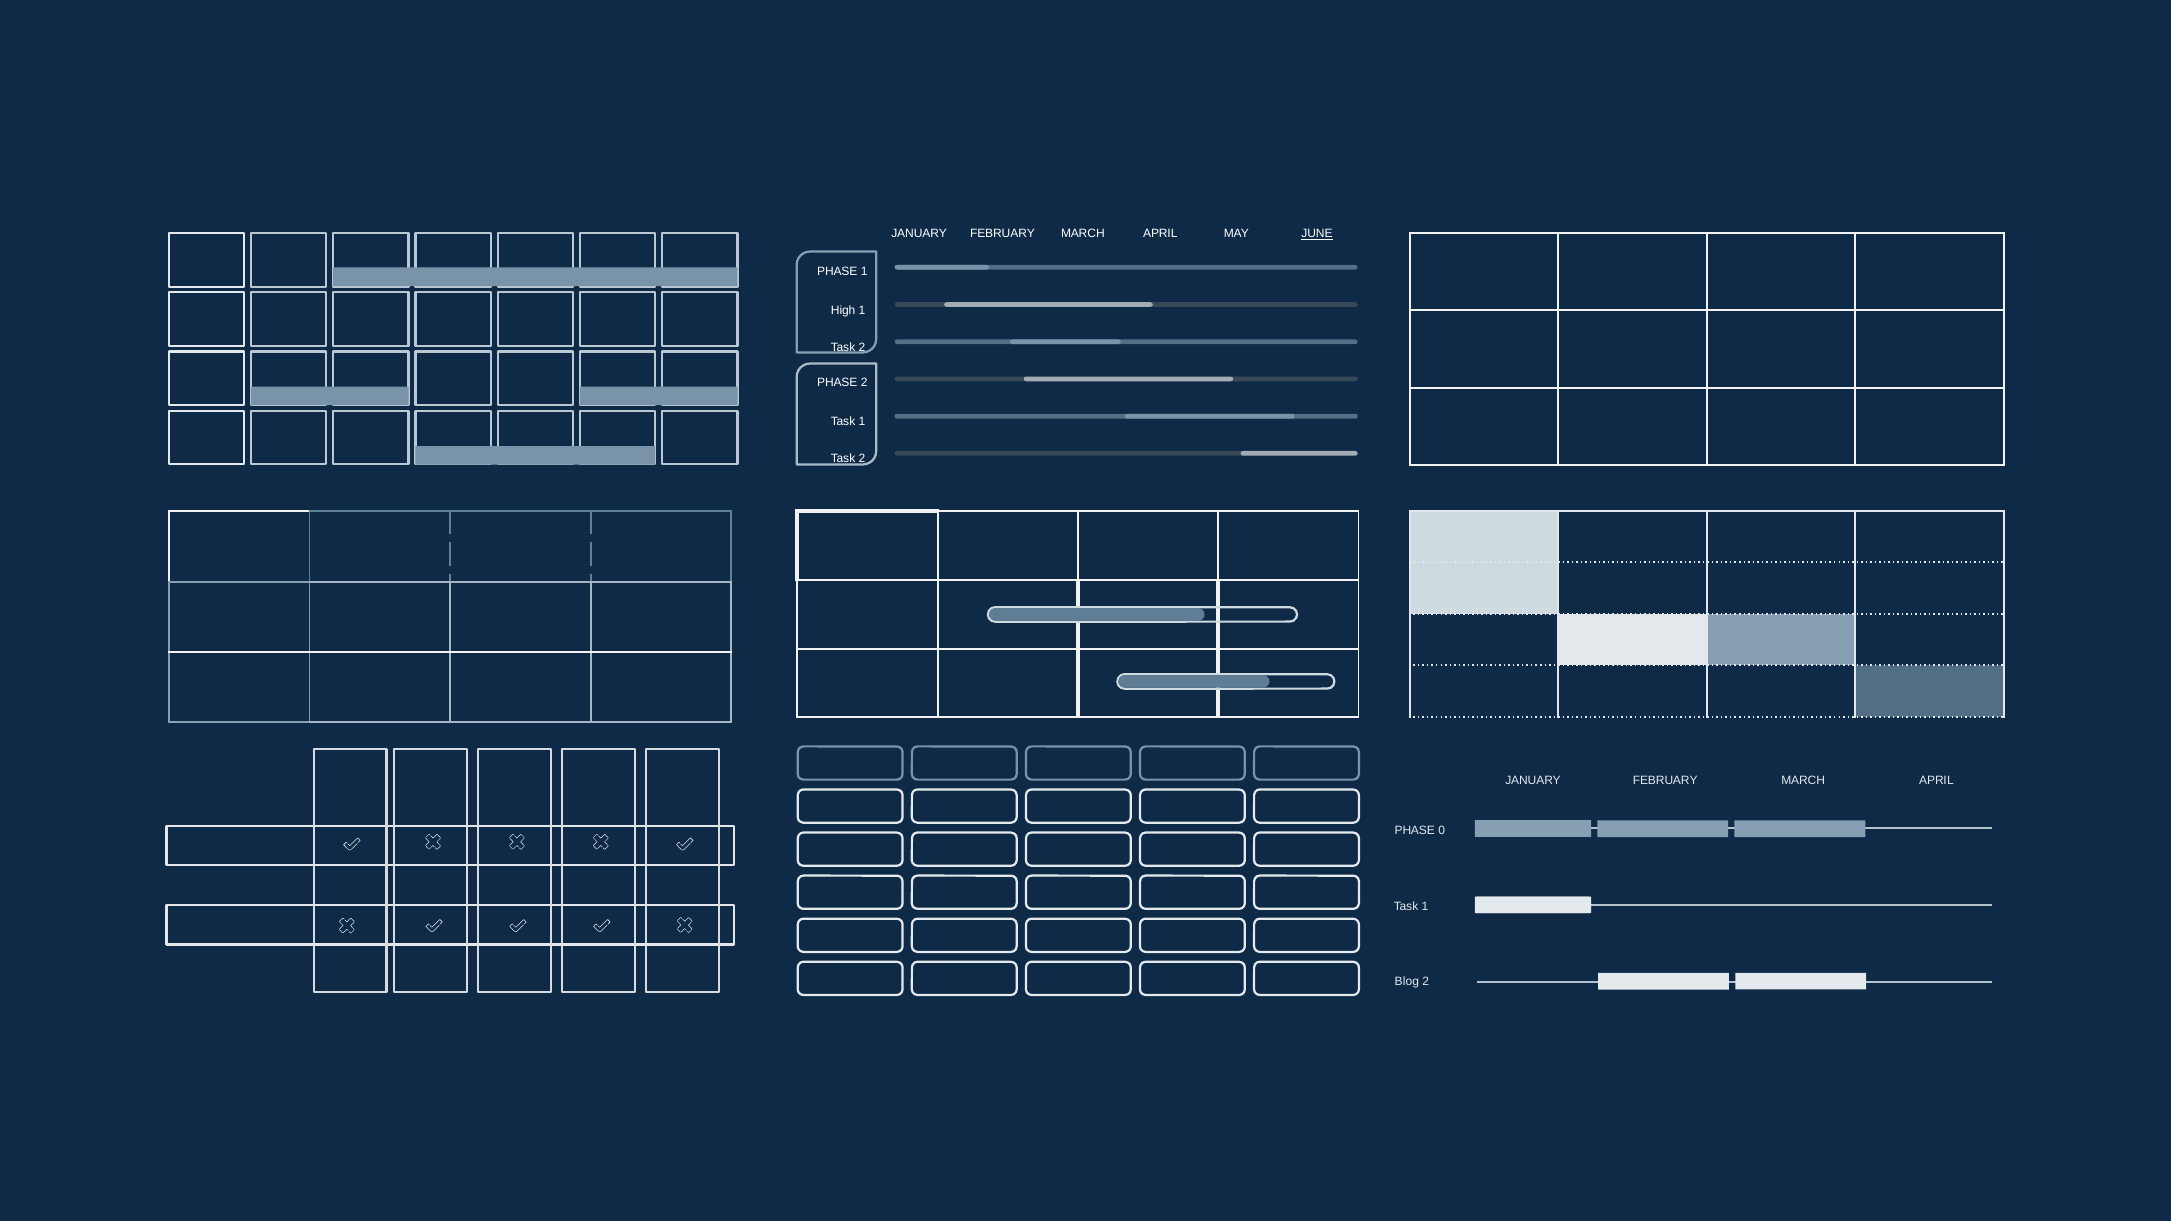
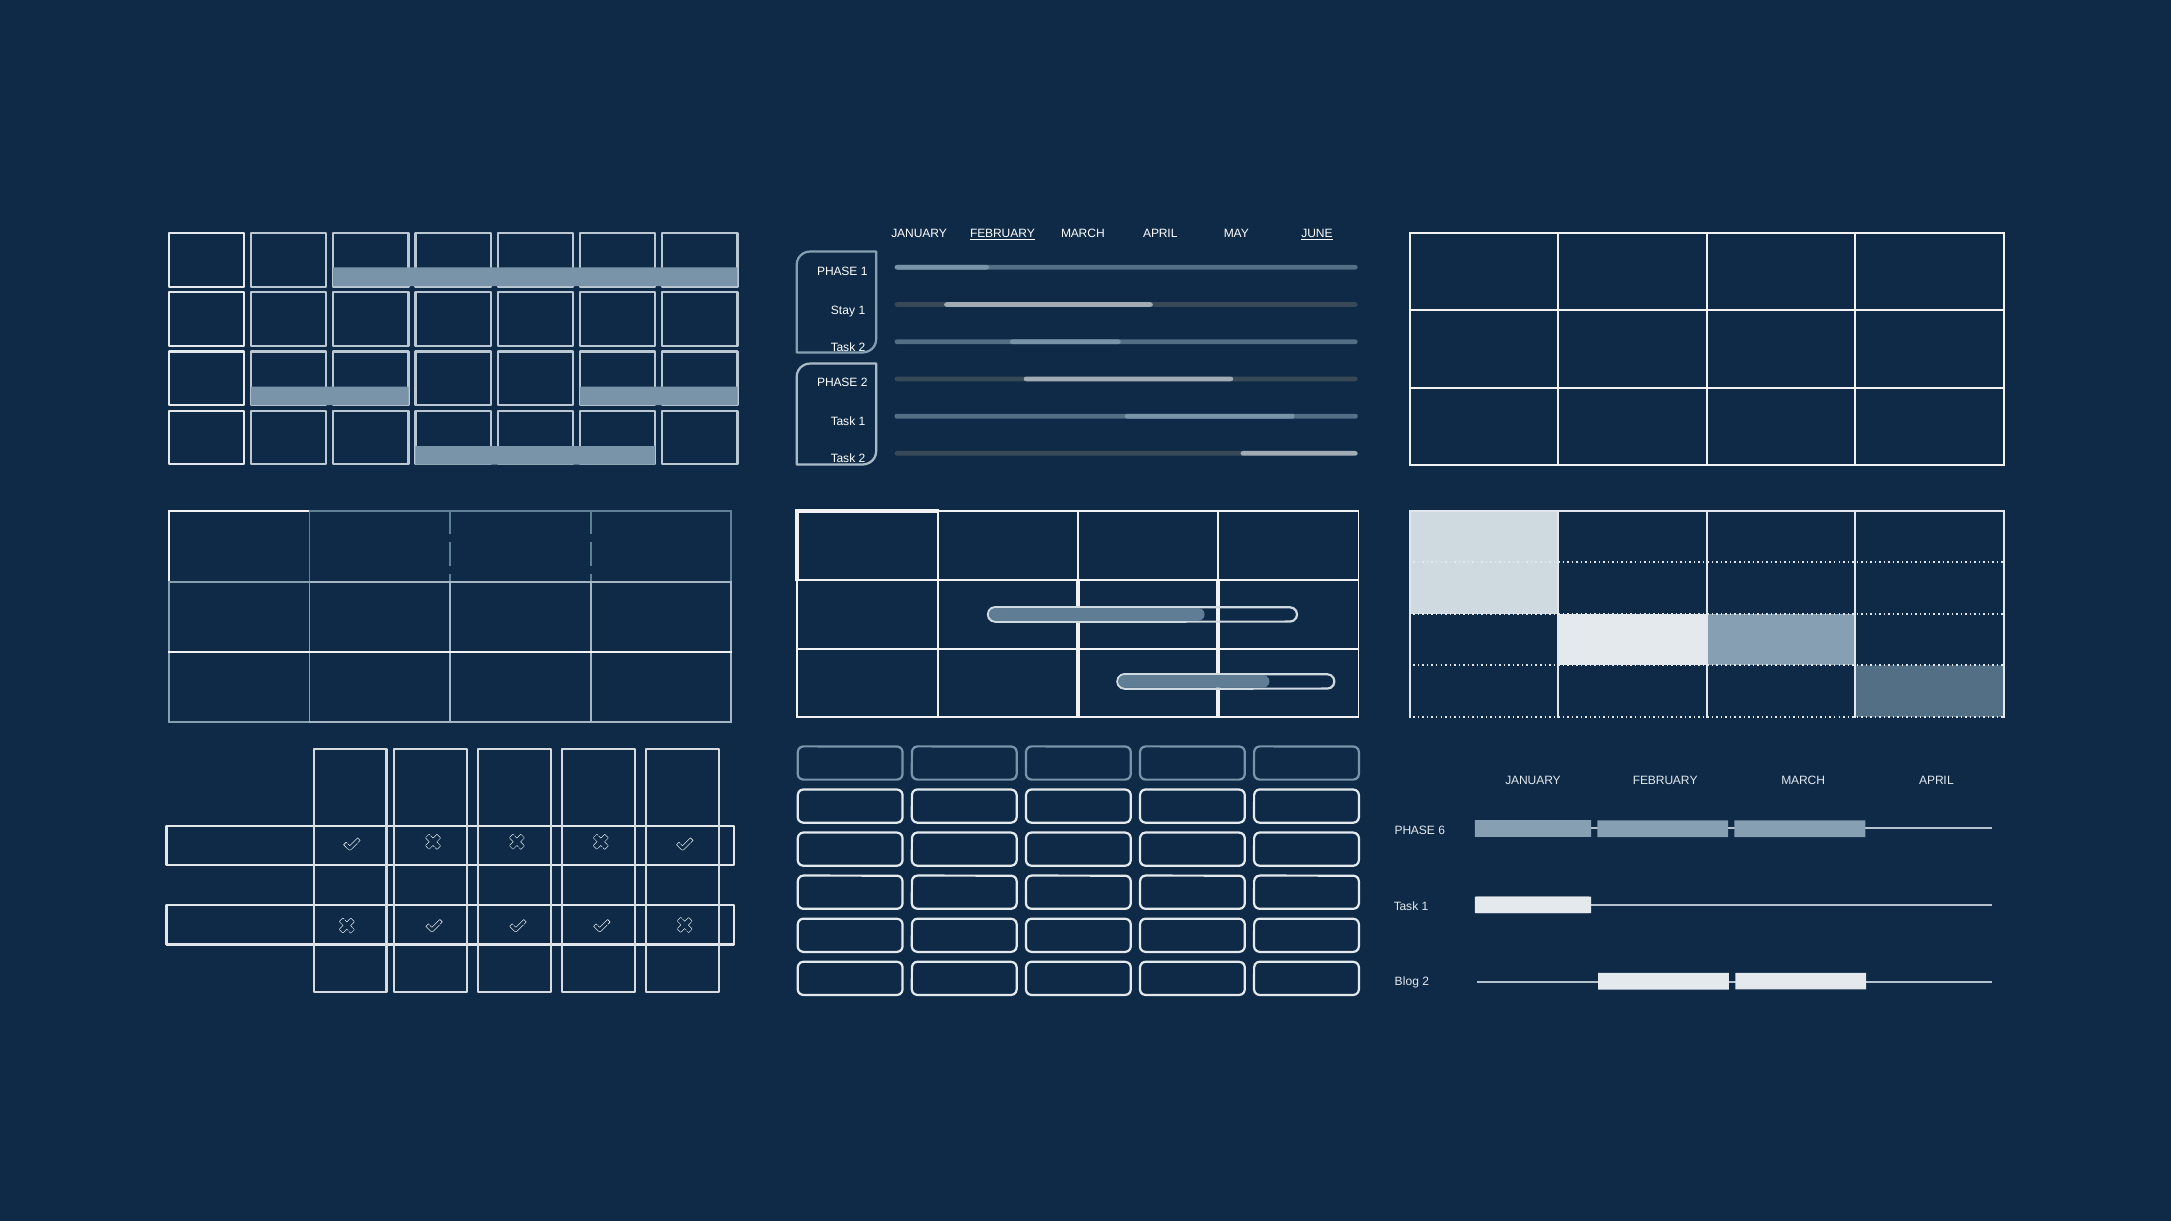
FEBRUARY underline: none -> present (1002, 234)
High: High -> Stay (843, 310)
0: 0 -> 6 (1442, 831)
